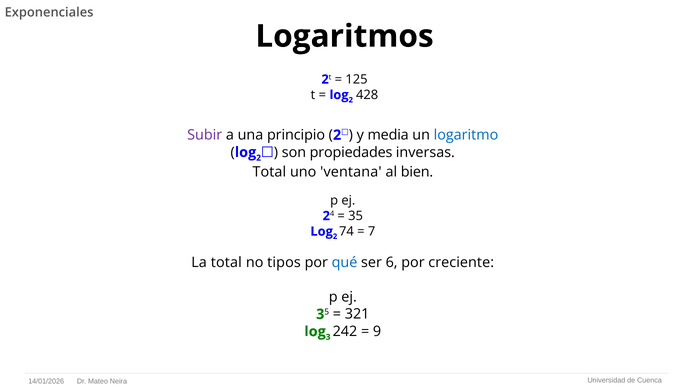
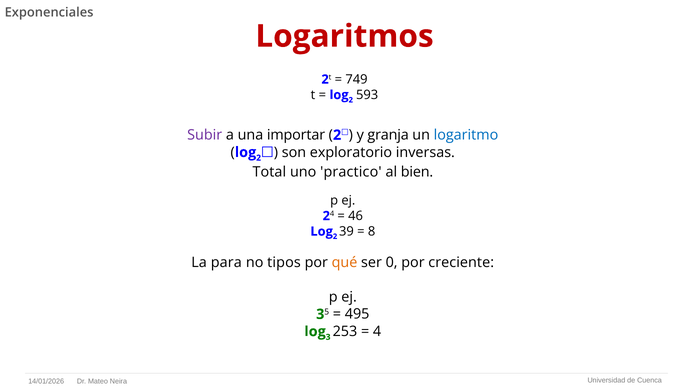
Logaritmos colour: black -> red (344, 36)
125: 125 -> 749 (356, 79)
428: 428 -> 593 (367, 95)
principio: principio -> importar (296, 135)
media: media -> granja (388, 135)
propiedades: propiedades -> exploratorio (351, 152)
ventana: ventana -> practico (351, 172)
35: 35 -> 46 (356, 216)
74: 74 -> 39 (346, 231)
7: 7 -> 8 (372, 231)
La total: total -> para (226, 262)
qué colour: blue -> orange (345, 262)
6: 6 -> 0 (392, 262)
321: 321 -> 495 (357, 314)
242: 242 -> 253 (345, 331)
9: 9 -> 4 (377, 331)
